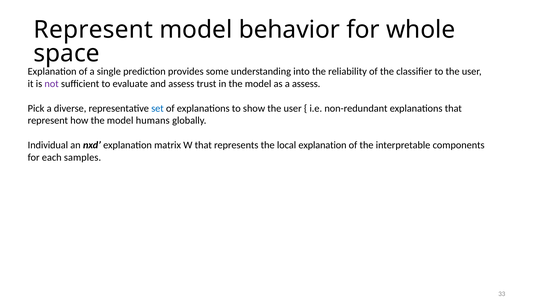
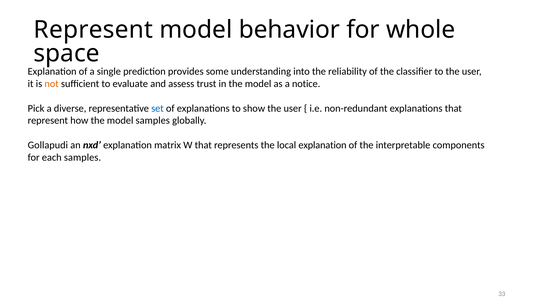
not colour: purple -> orange (52, 84)
a assess: assess -> notice (306, 84)
model humans: humans -> samples (153, 120)
Individual: Individual -> Gollapudi (48, 145)
